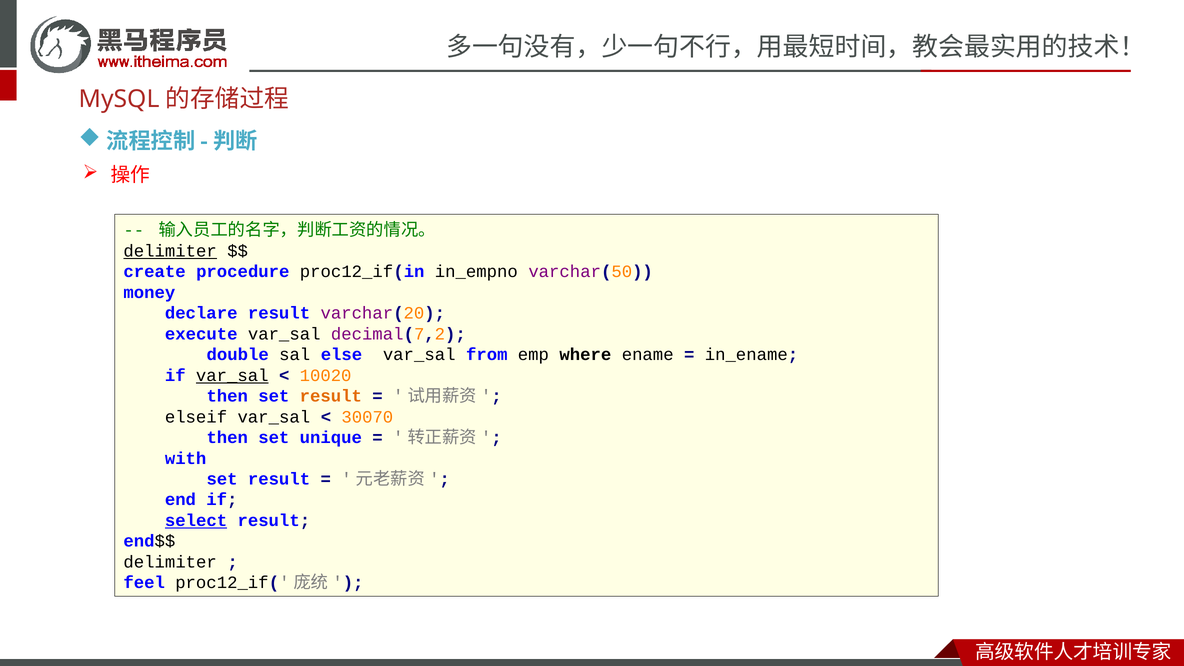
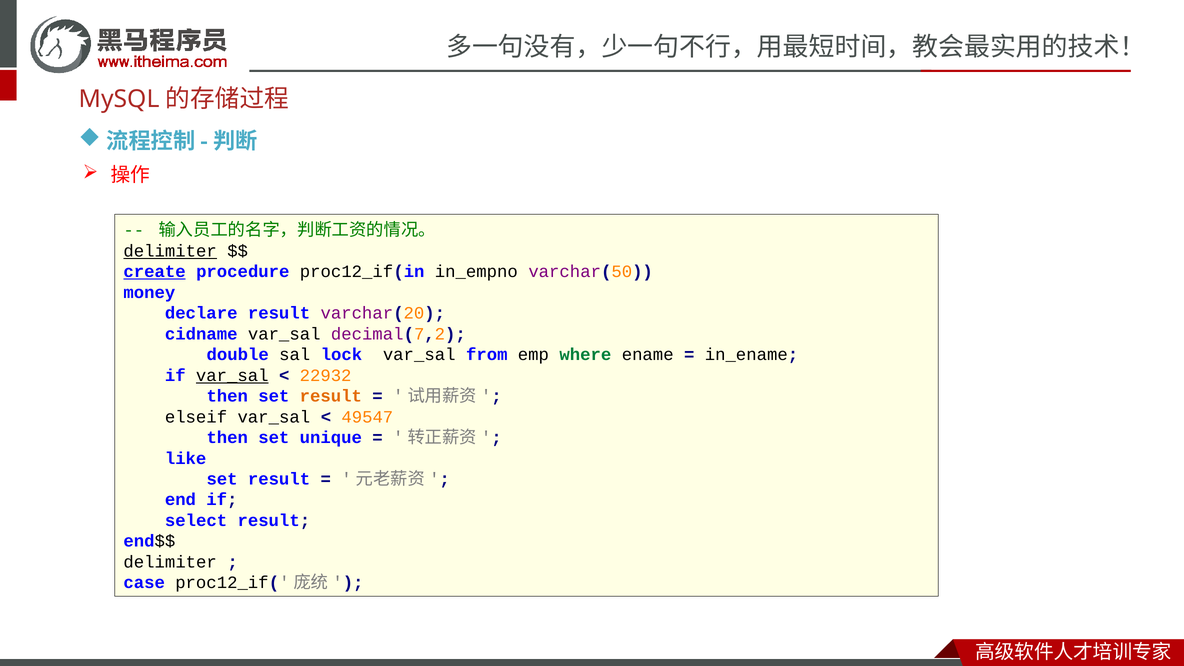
create underline: none -> present (155, 272)
execute: execute -> cidname (201, 334)
else: else -> lock (341, 355)
where colour: black -> green (585, 355)
10020: 10020 -> 22932 (326, 375)
30070: 30070 -> 49547 (367, 417)
with: with -> like (186, 458)
select underline: present -> none (196, 521)
feel: feel -> case (144, 583)
